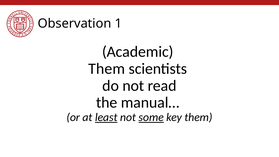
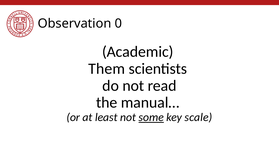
1: 1 -> 0 (118, 23)
least underline: present -> none (106, 117)
key them: them -> scale (198, 117)
